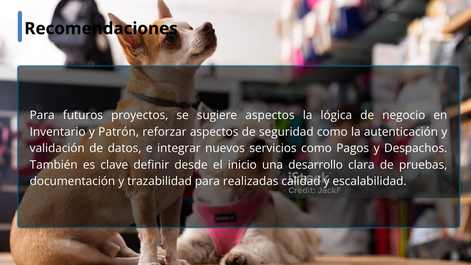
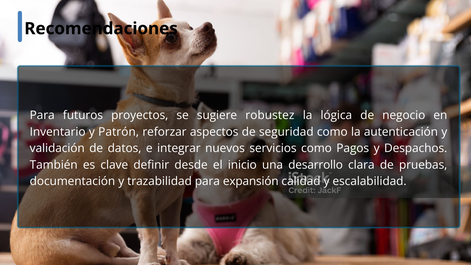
sugiere aspectos: aspectos -> robustez (270, 115)
realizadas: realizadas -> expansión (251, 181)
